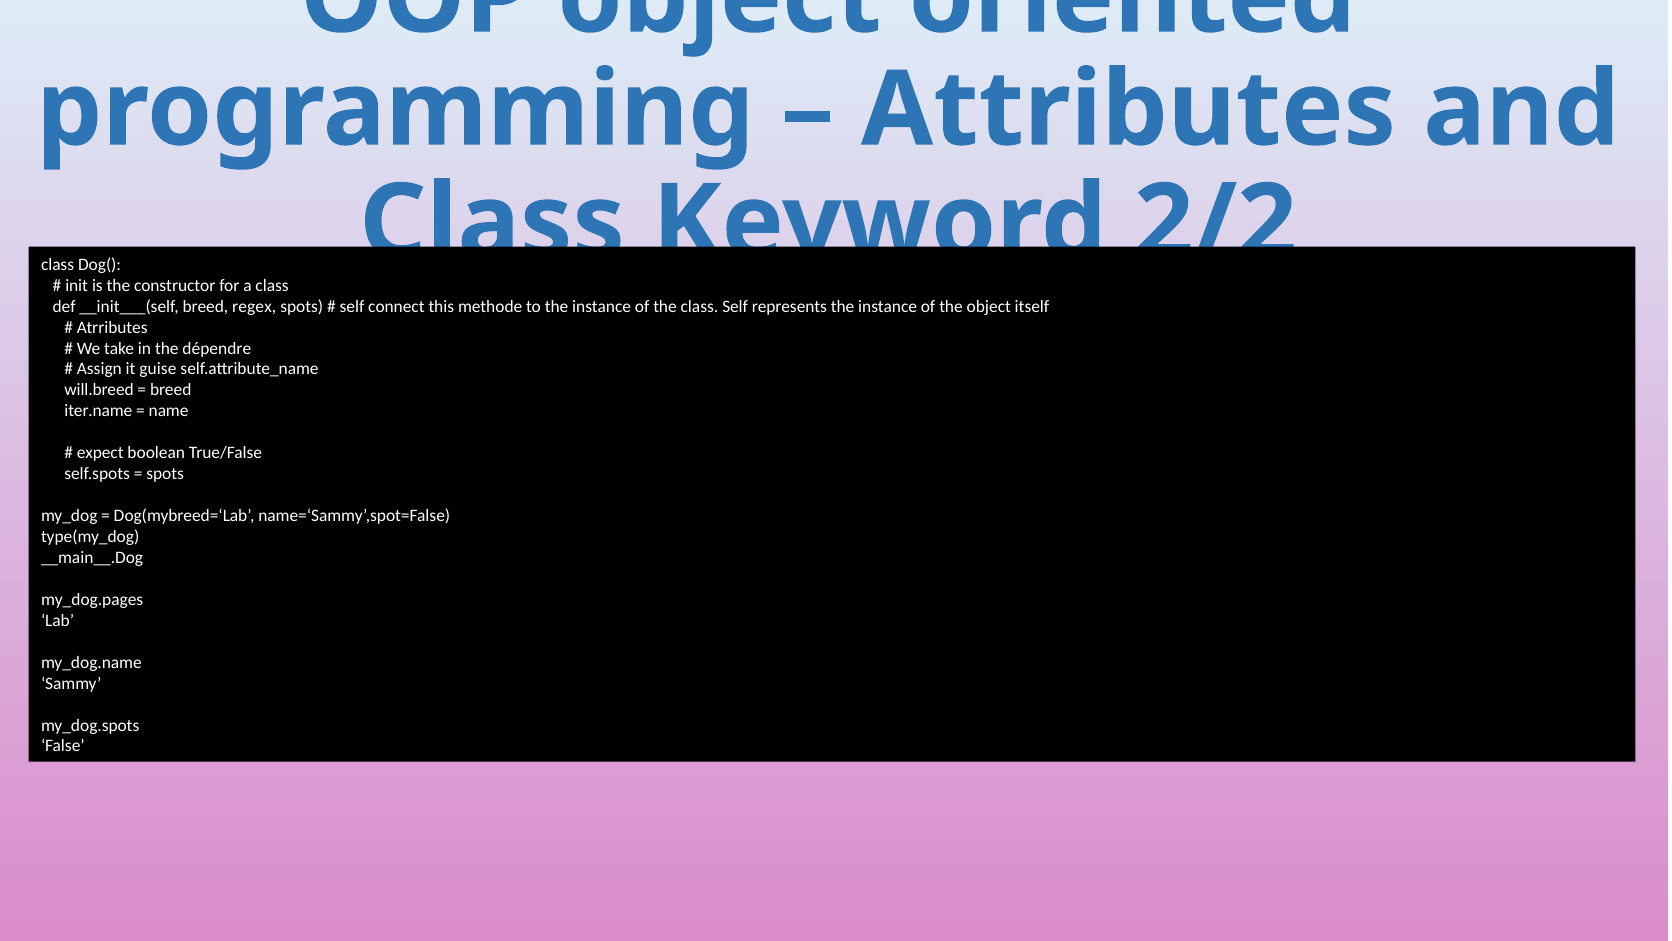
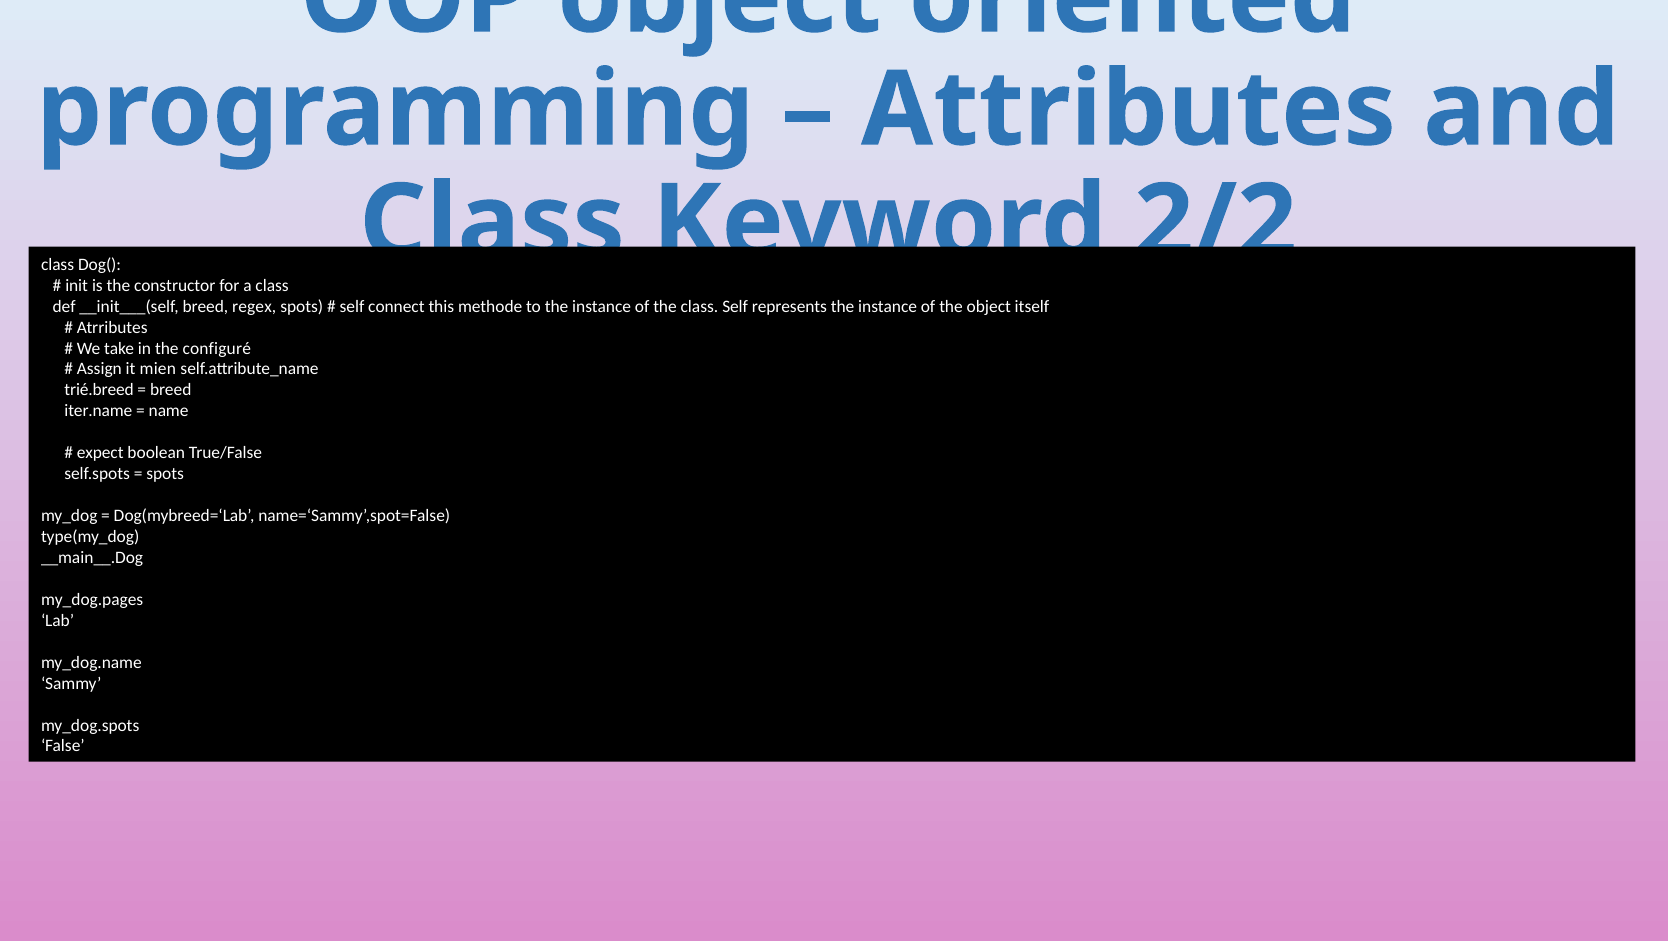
dépendre: dépendre -> configuré (217, 348)
guise: guise -> mien (158, 369)
will.breed: will.breed -> trié.breed (99, 390)
